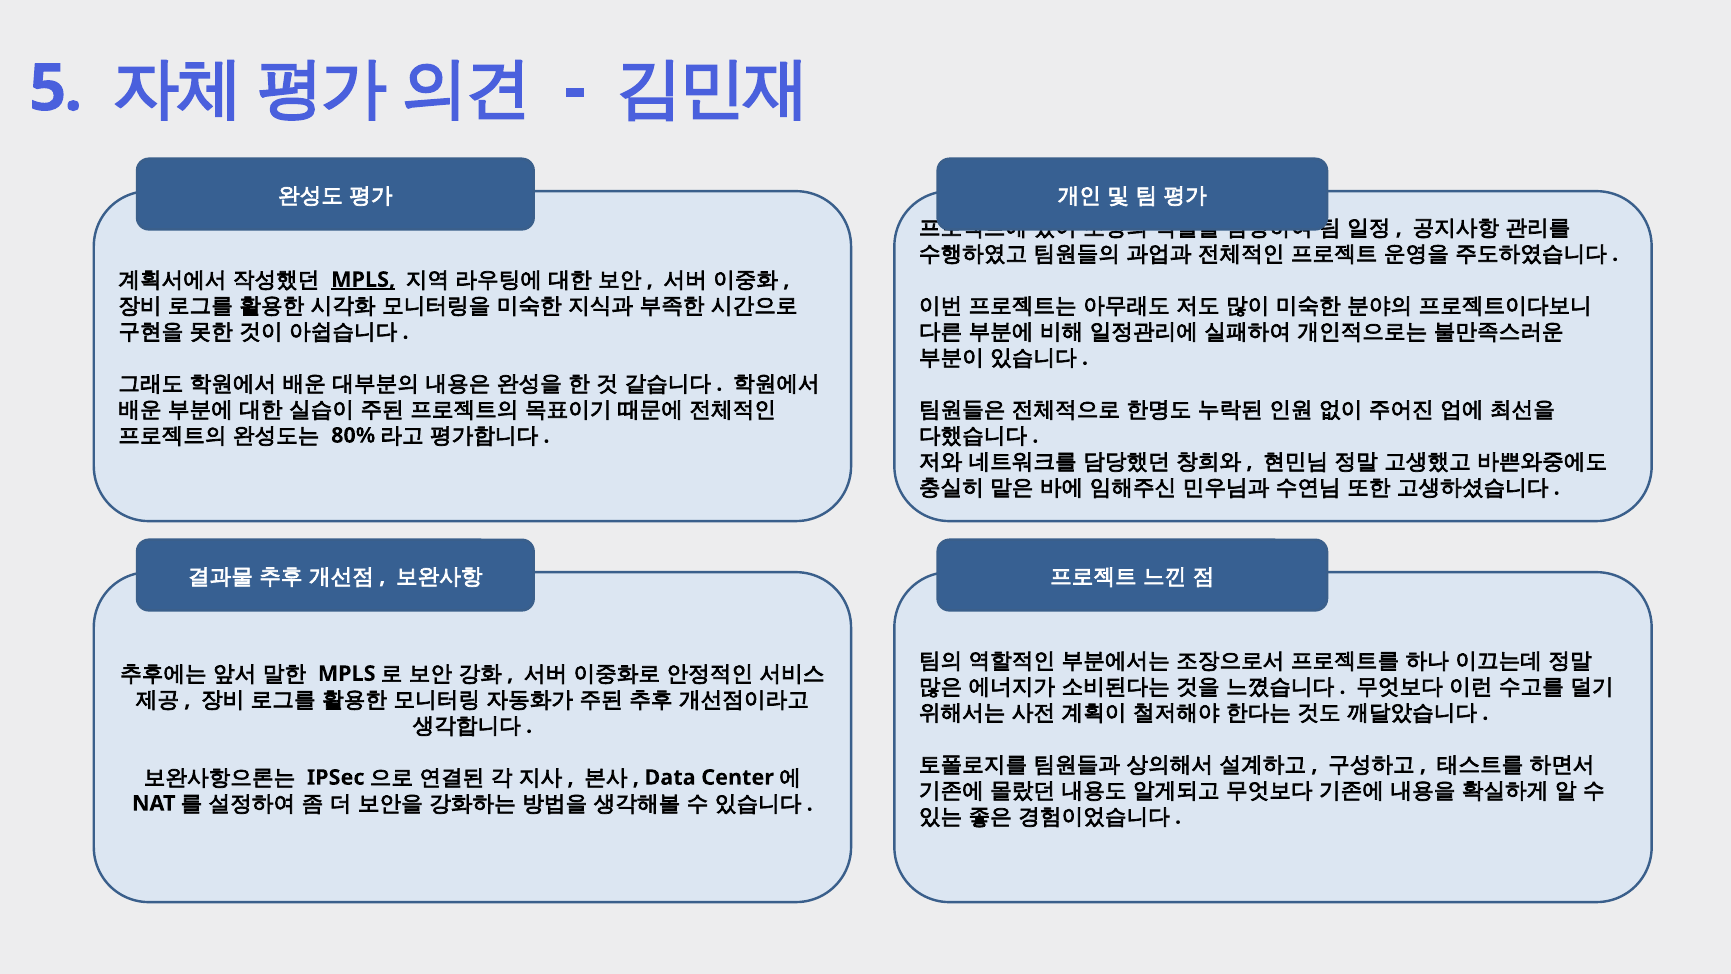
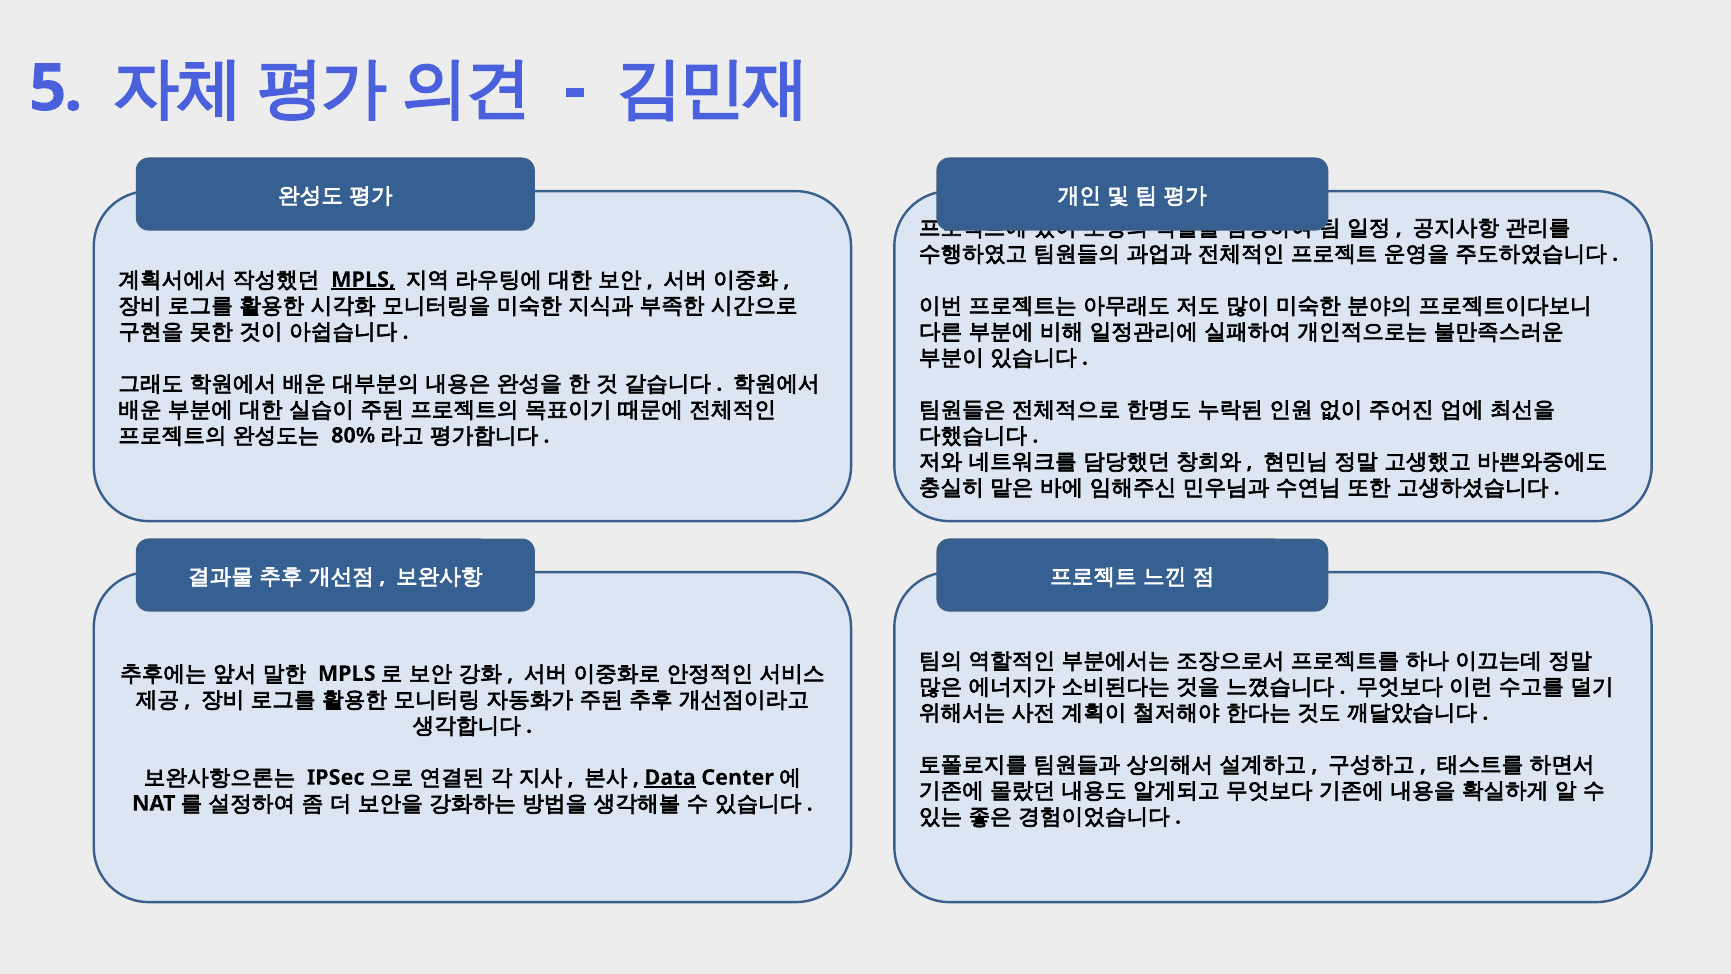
Data underline: none -> present (670, 777)
